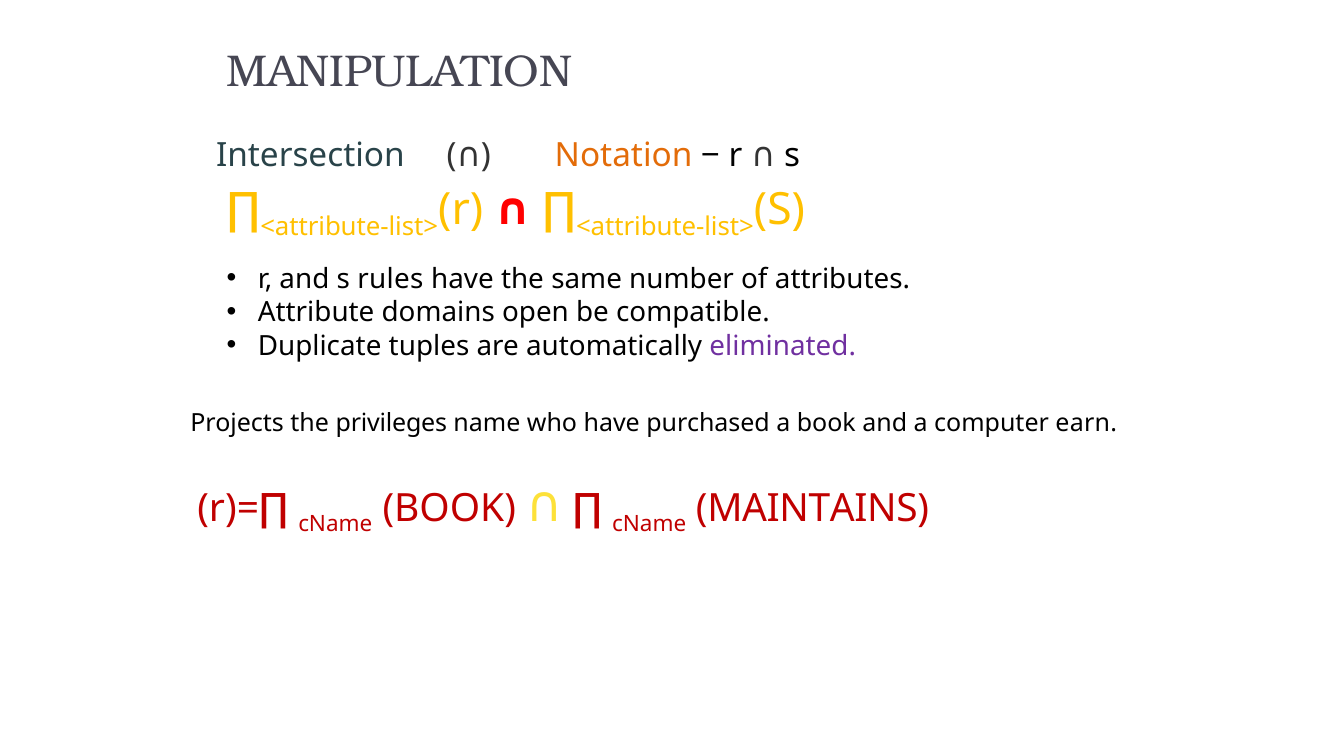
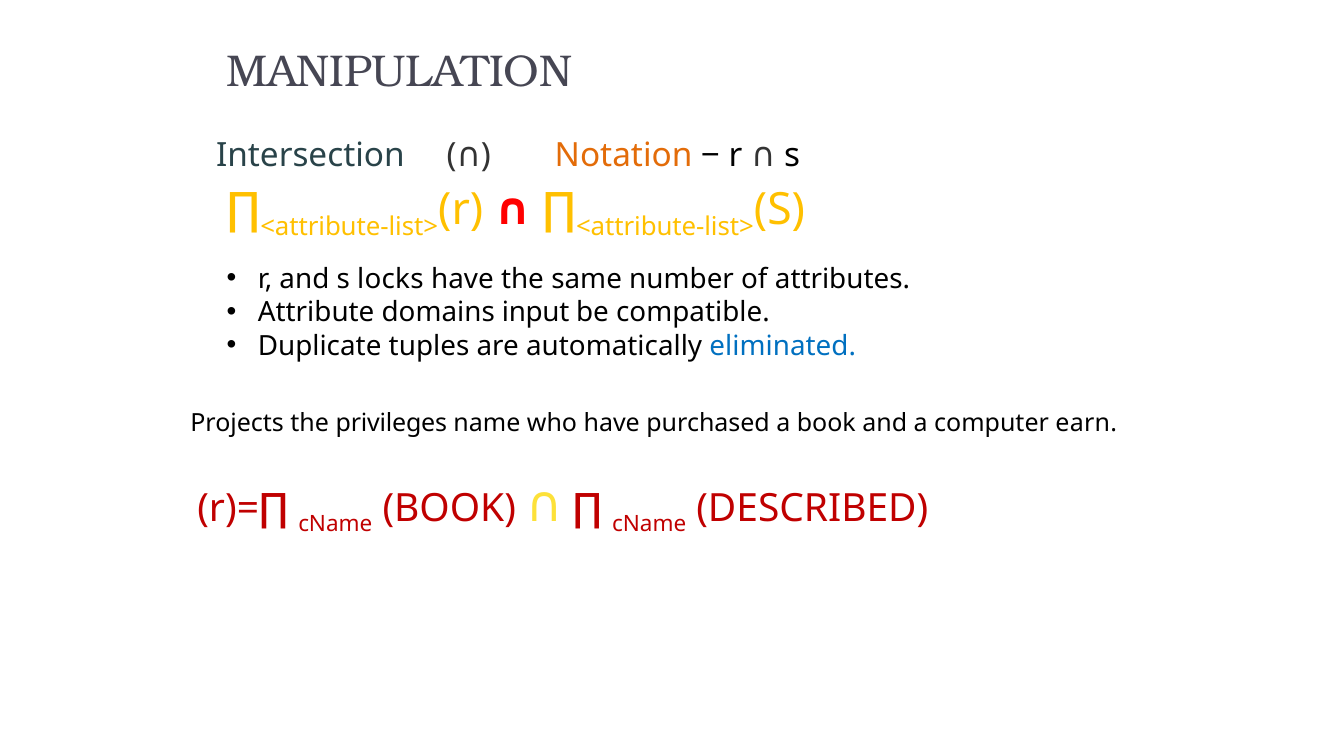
rules: rules -> locks (390, 279)
open: open -> input (536, 313)
eliminated colour: purple -> blue (783, 346)
MAINTAINS: MAINTAINS -> DESCRIBED (812, 509)
